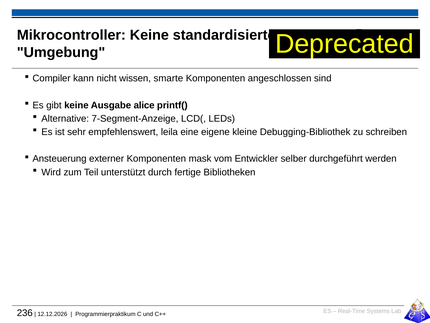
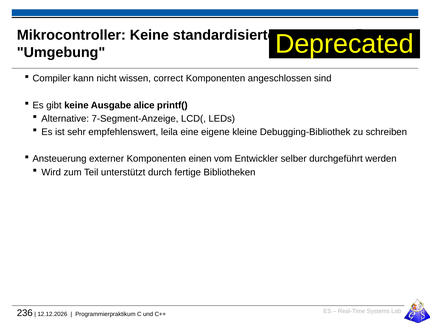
smarte: smarte -> correct (168, 78)
mask: mask -> einen (200, 159)
